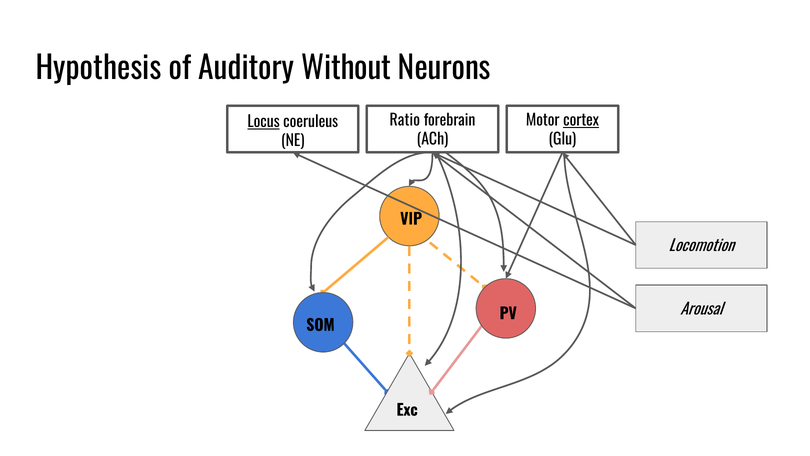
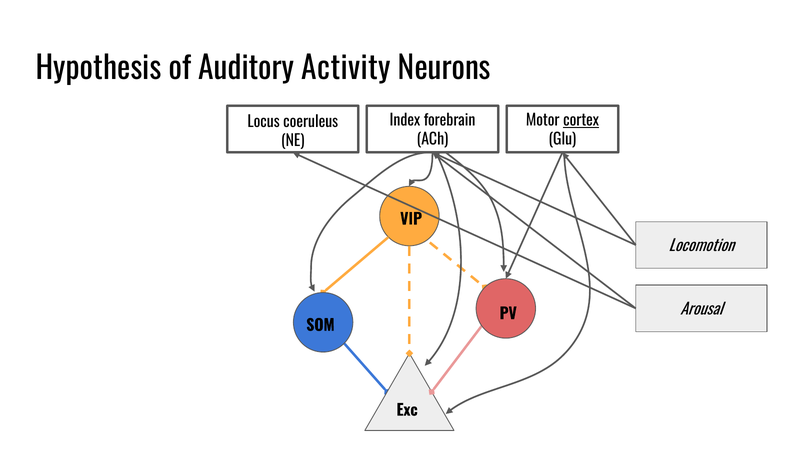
Without: Without -> Activity (346, 69)
Ratio: Ratio -> Index (405, 121)
Locus underline: present -> none (264, 122)
